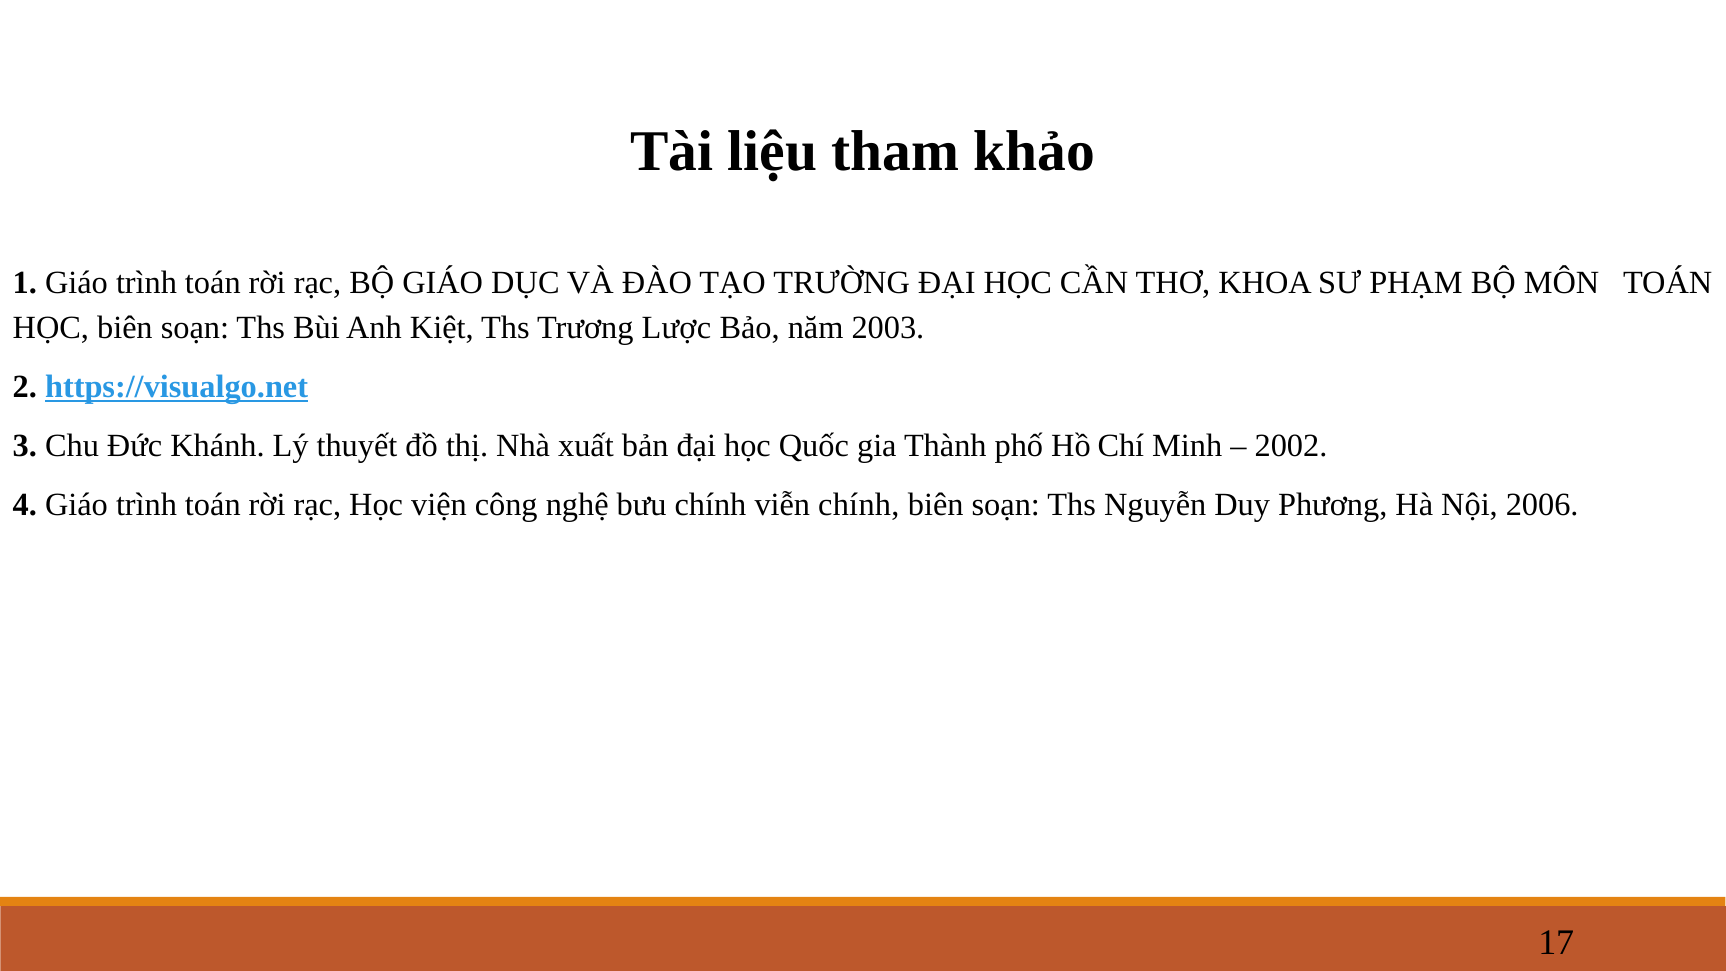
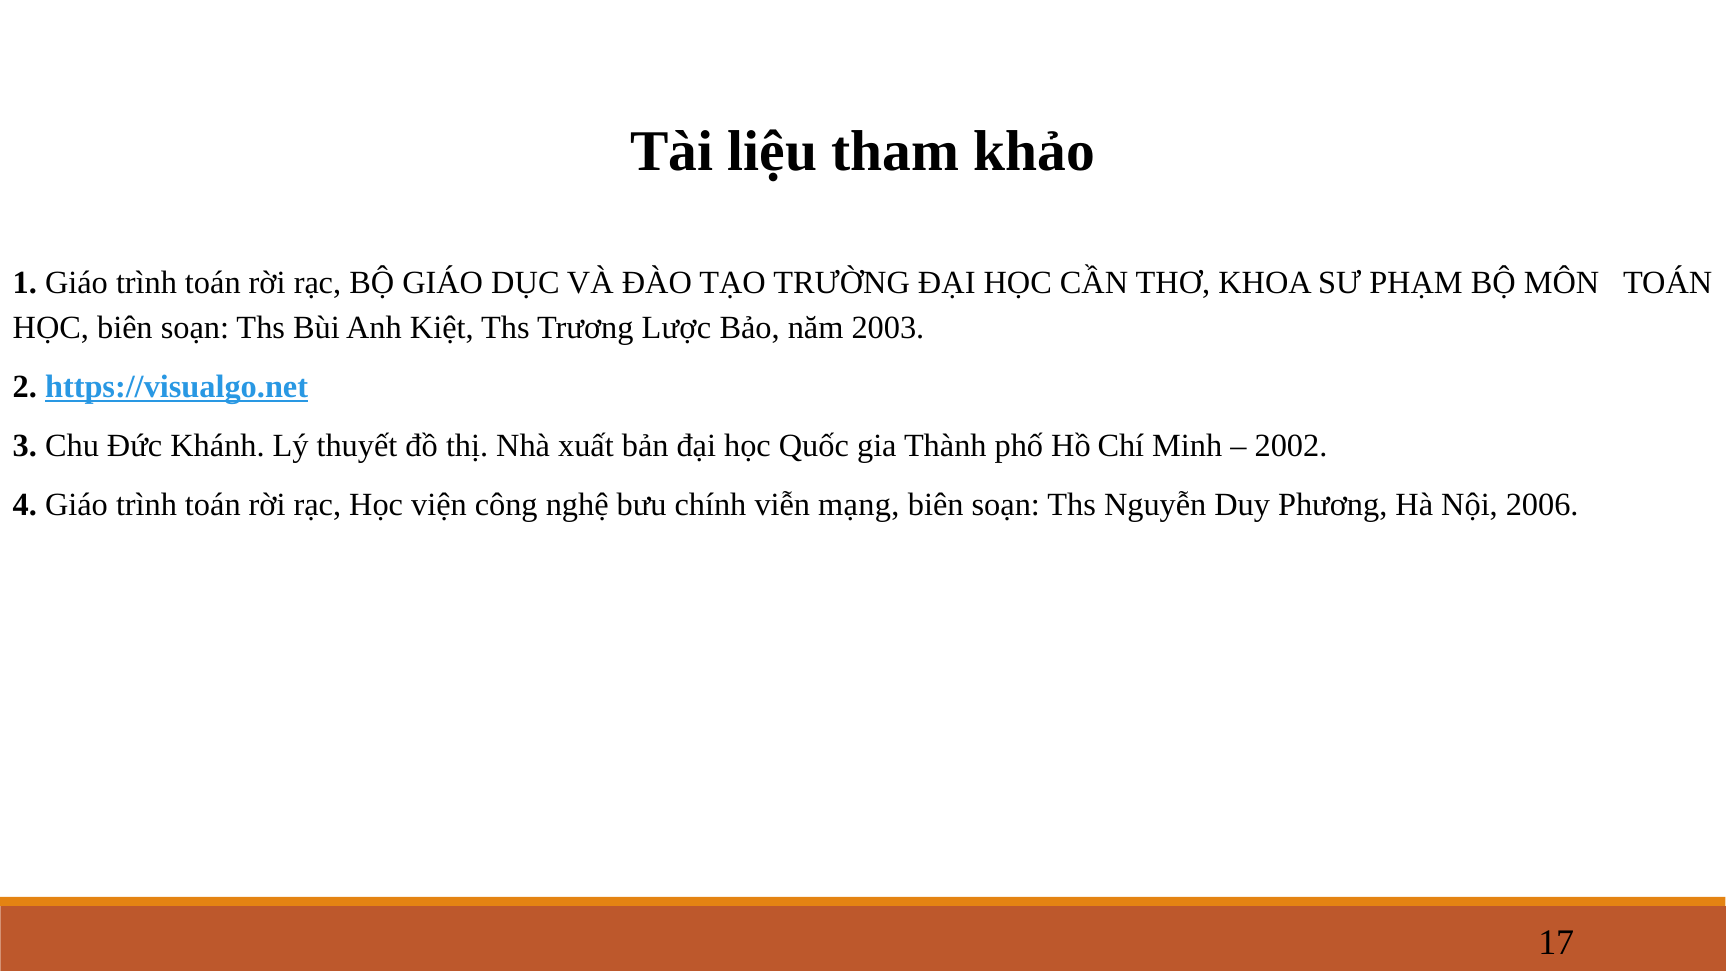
viễn chính: chính -> mạng (859, 505)
